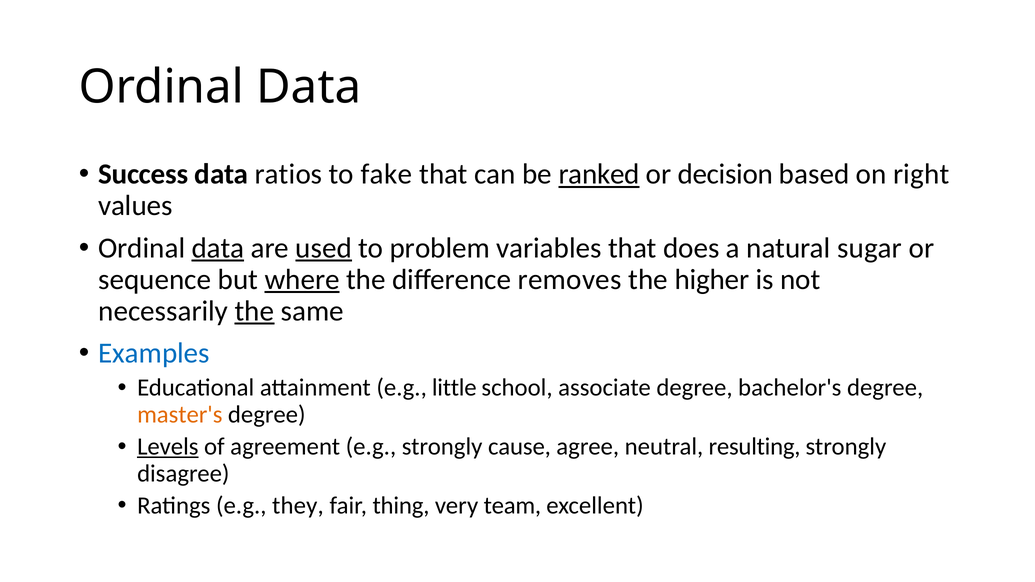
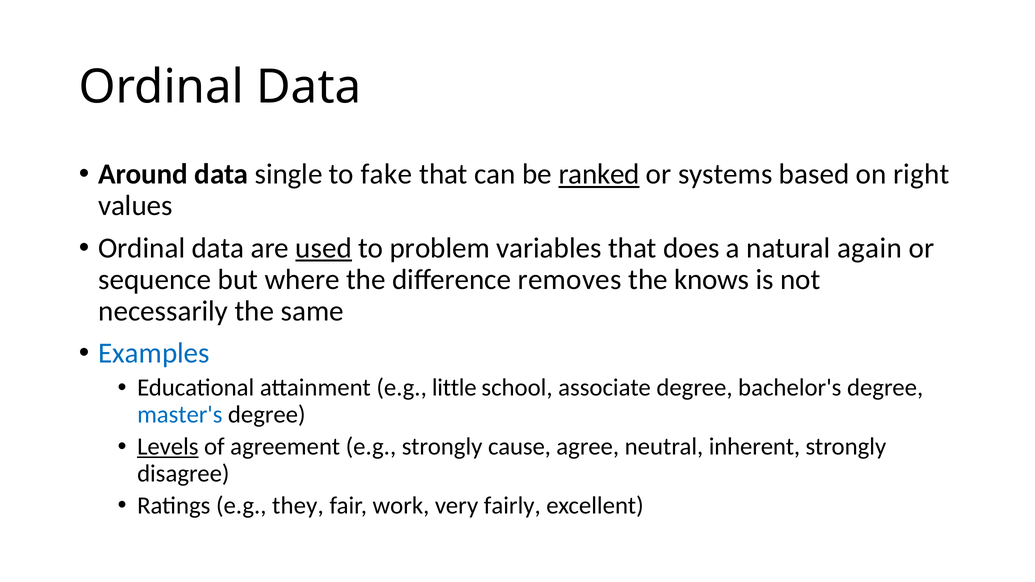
Success: Success -> Around (143, 174)
ratios: ratios -> single (289, 174)
decision: decision -> systems (725, 174)
data underline: present -> none (218, 248)
sugar: sugar -> again (870, 248)
where underline: present -> none (302, 280)
higher: higher -> knows (712, 280)
the underline: present -> none (254, 311)
master's colour: orange -> blue (180, 415)
resulting: resulting -> inherent (754, 447)
thing: thing -> work (401, 506)
team: team -> fairly (512, 506)
